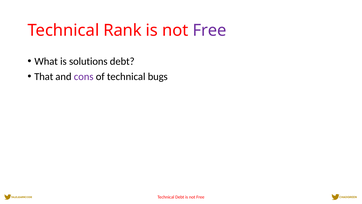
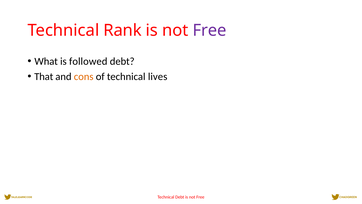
solutions: solutions -> followed (88, 61)
cons colour: purple -> orange (84, 76)
bugs: bugs -> lives (158, 76)
